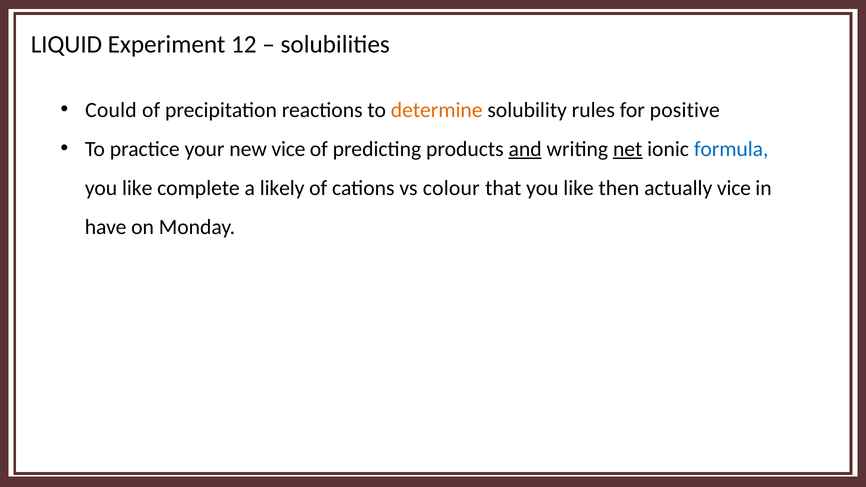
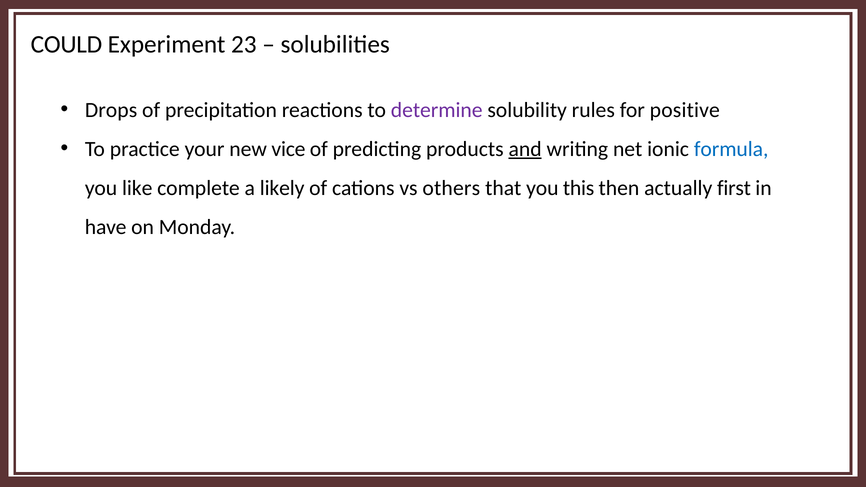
LIQUID: LIQUID -> COULD (67, 44)
12: 12 -> 23 (244, 44)
Could: Could -> Drops (111, 110)
determine colour: orange -> purple (437, 110)
net underline: present -> none (628, 149)
colour: colour -> others (451, 188)
that you like: like -> this (579, 188)
actually vice: vice -> first (734, 188)
